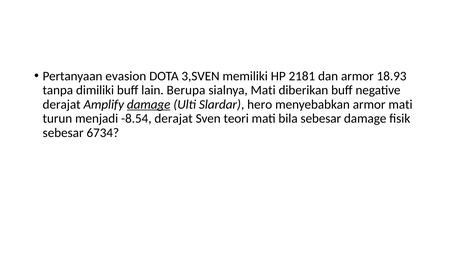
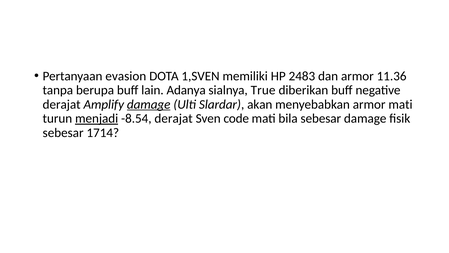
3,SVEN: 3,SVEN -> 1,SVEN (201, 76)
2181: 2181 -> 2483 (302, 76)
18.93: 18.93 -> 11.36 (392, 76)
dimiliki: dimiliki -> berupa (95, 90)
Berupa: Berupa -> Adanya (186, 90)
sialnya Mati: Mati -> True (263, 90)
hero: hero -> akan (260, 104)
menjadi underline: none -> present (97, 118)
teori: teori -> code (236, 118)
6734: 6734 -> 1714 (103, 132)
